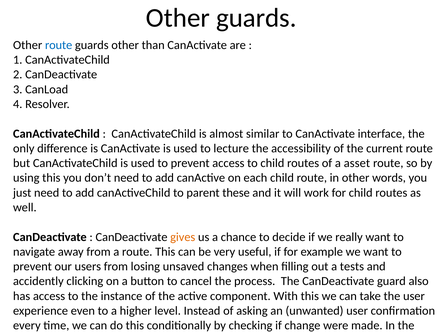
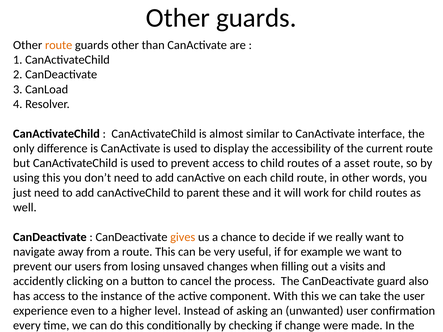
route colour: blue -> orange (59, 45)
lecture: lecture -> display (231, 148)
tests: tests -> visits (352, 267)
